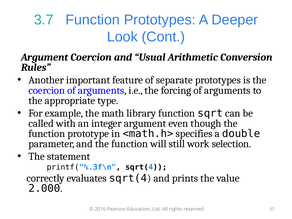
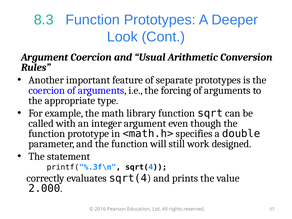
3.7: 3.7 -> 8.3 (44, 20)
selection: selection -> designed (231, 144)
